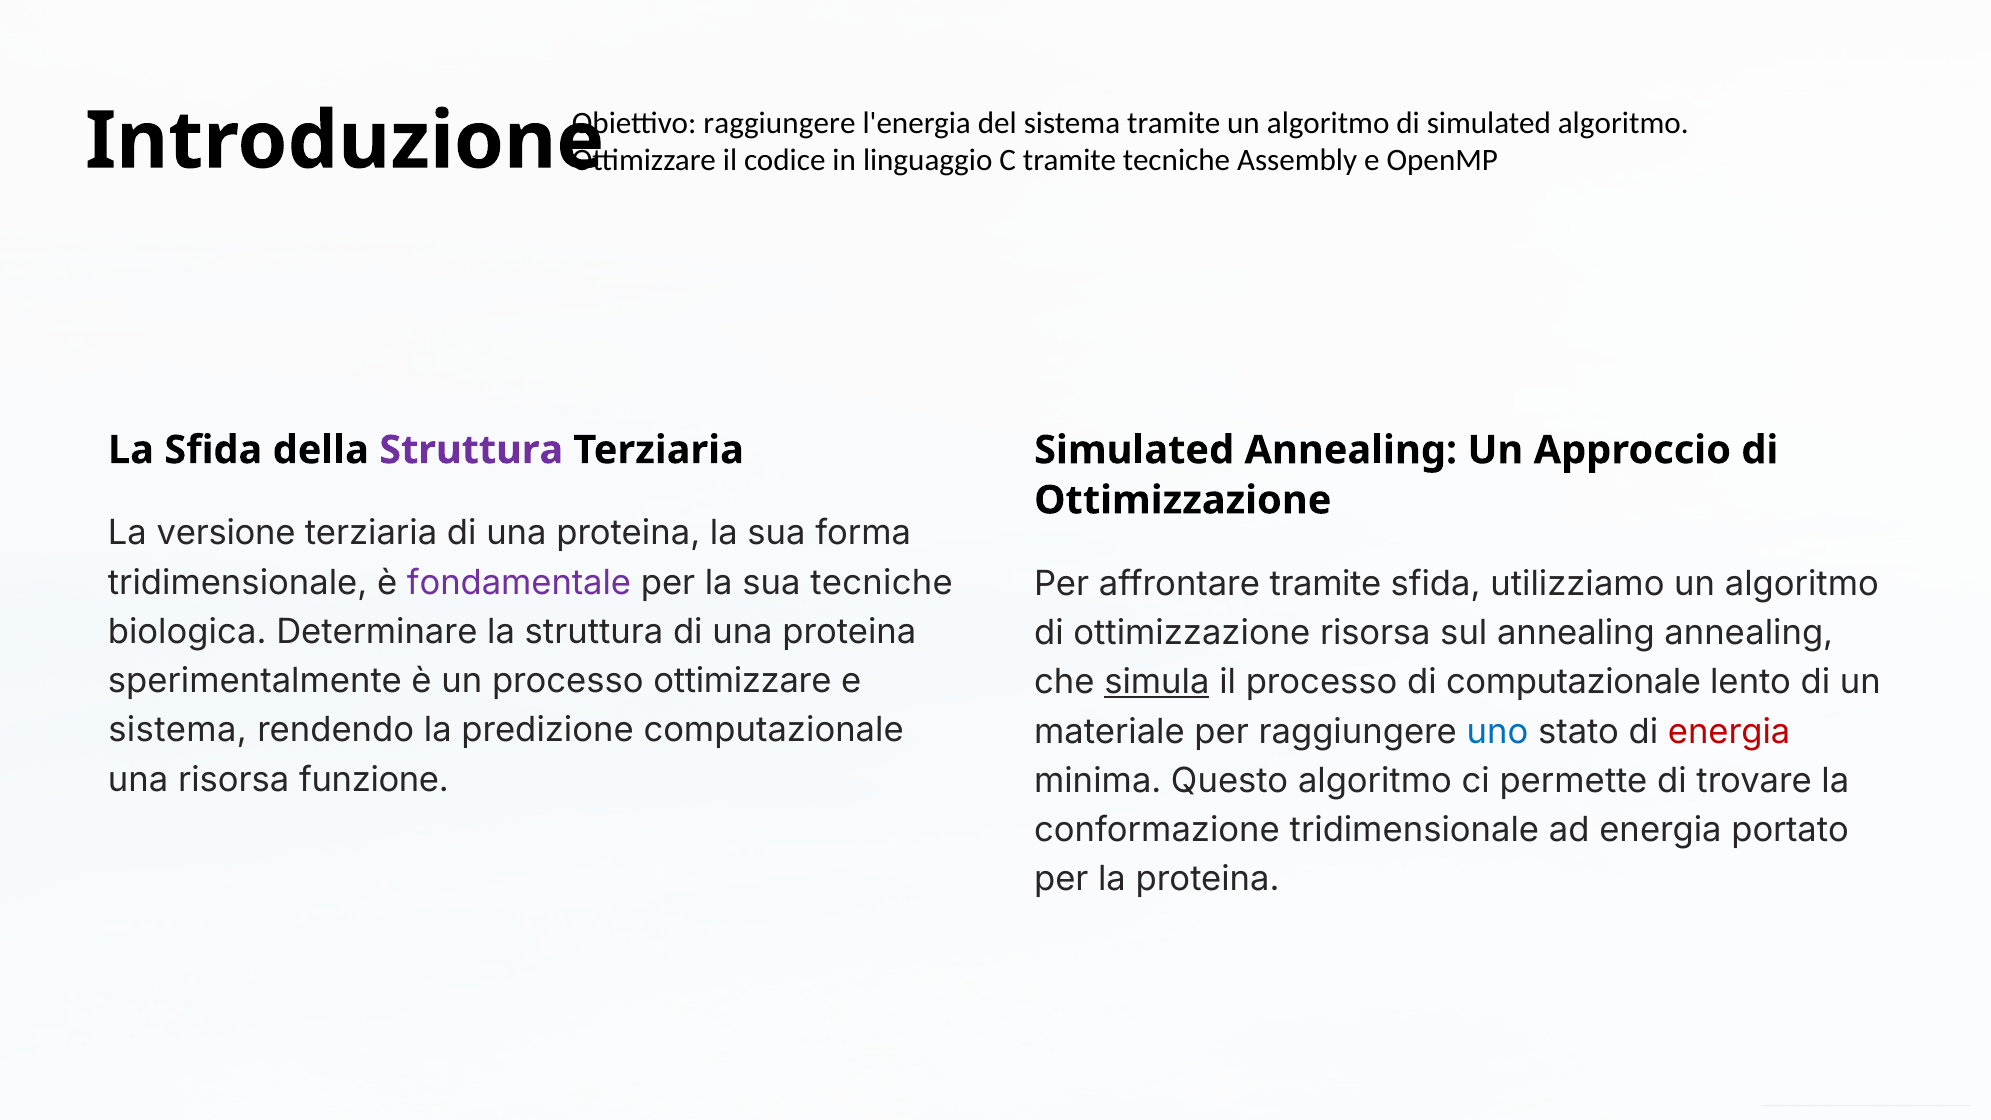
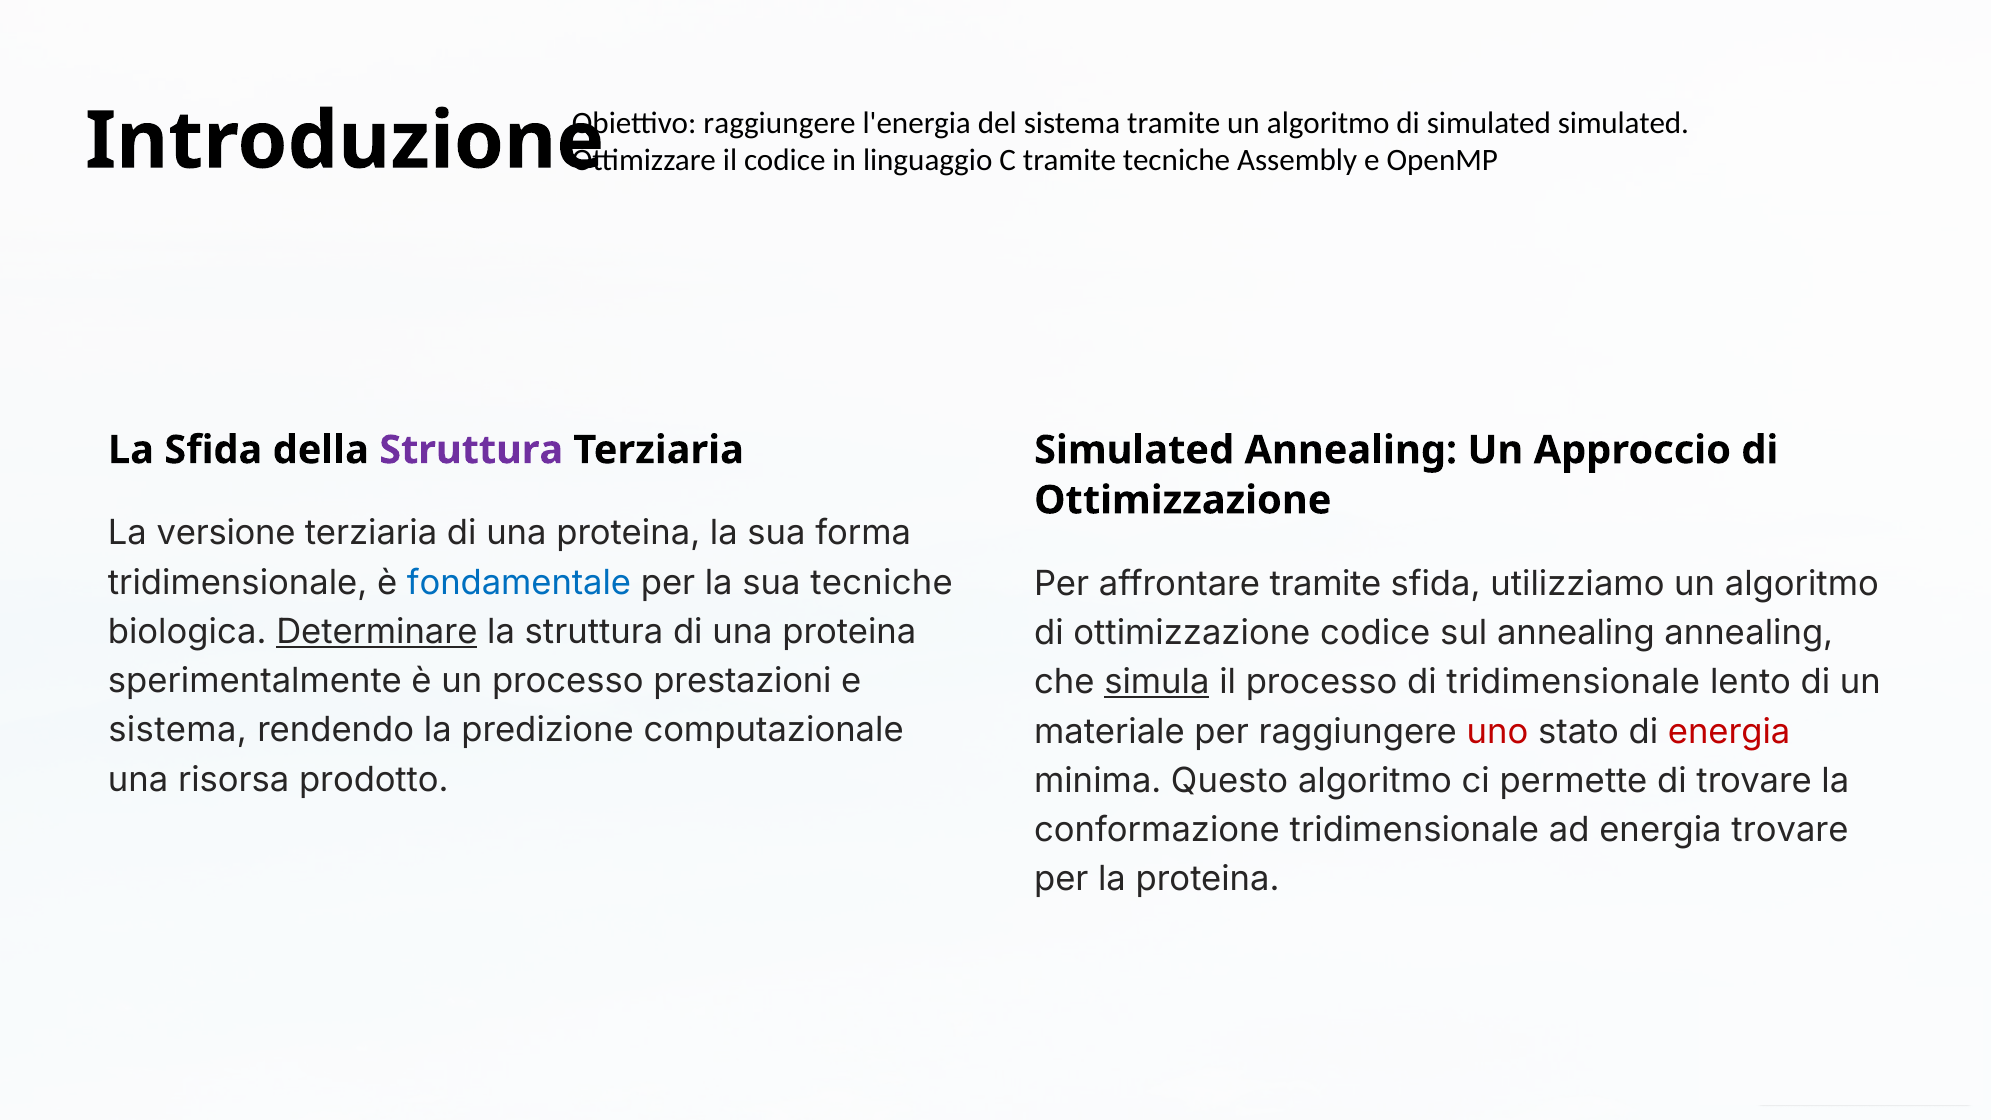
simulated algoritmo: algoritmo -> simulated (1623, 123)
fondamentale colour: purple -> blue (519, 583)
Determinare underline: none -> present (377, 632)
ottimizzazione risorsa: risorsa -> codice (1375, 633)
processo ottimizzare: ottimizzare -> prestazioni (742, 681)
di computazionale: computazionale -> tridimensionale (1573, 683)
uno colour: blue -> red (1497, 732)
funzione: funzione -> prodotto (374, 780)
energia portato: portato -> trovare (1790, 830)
